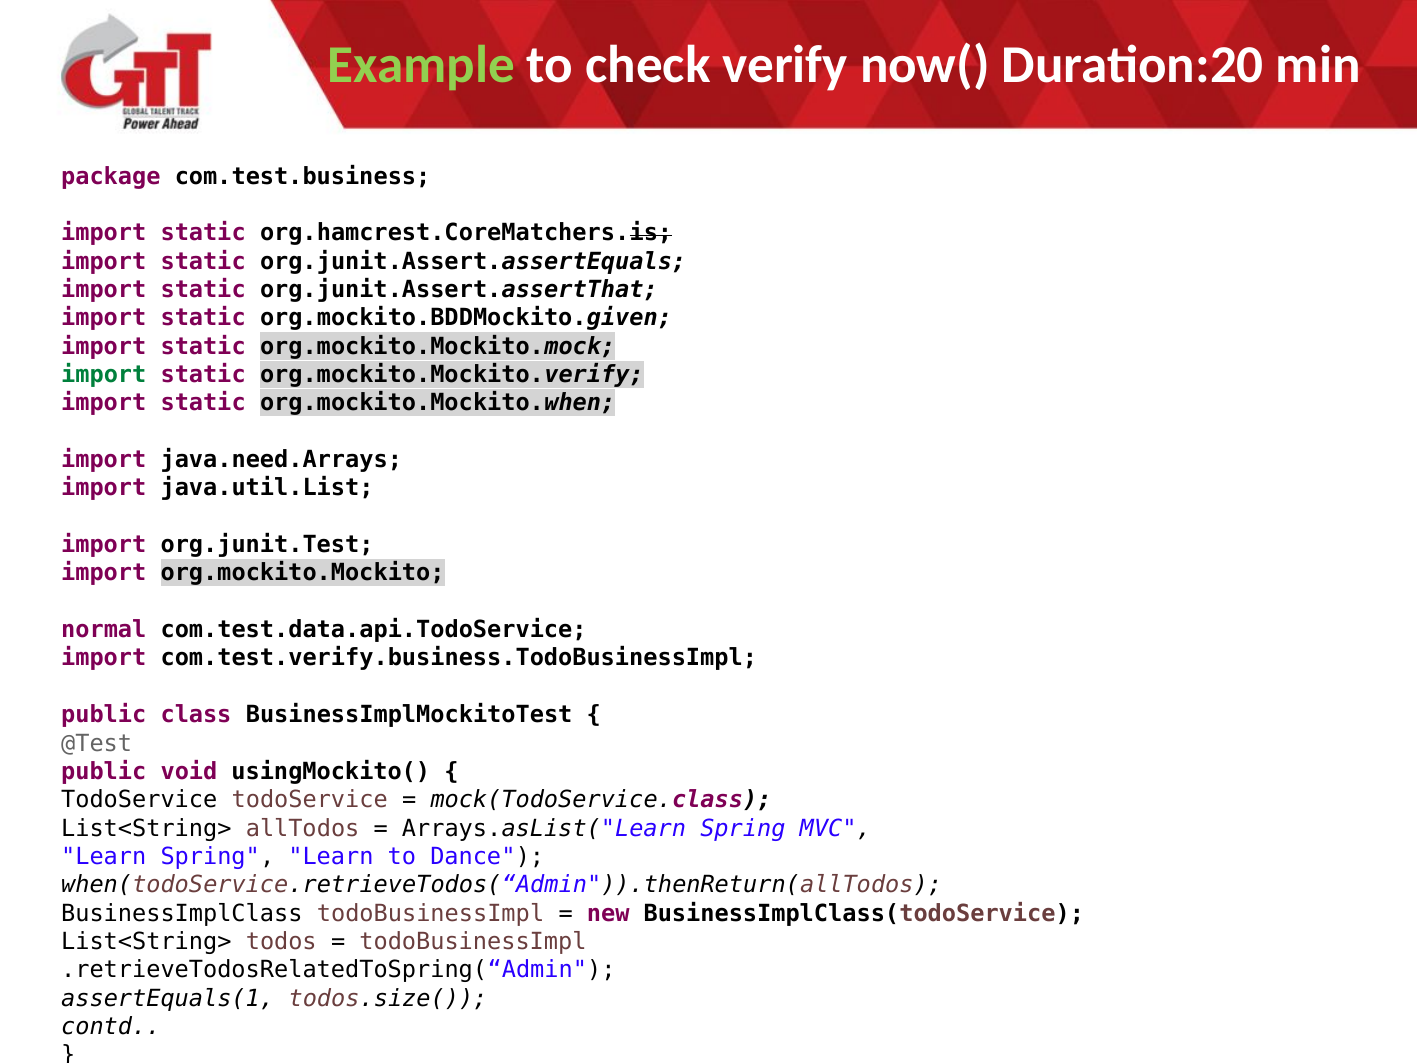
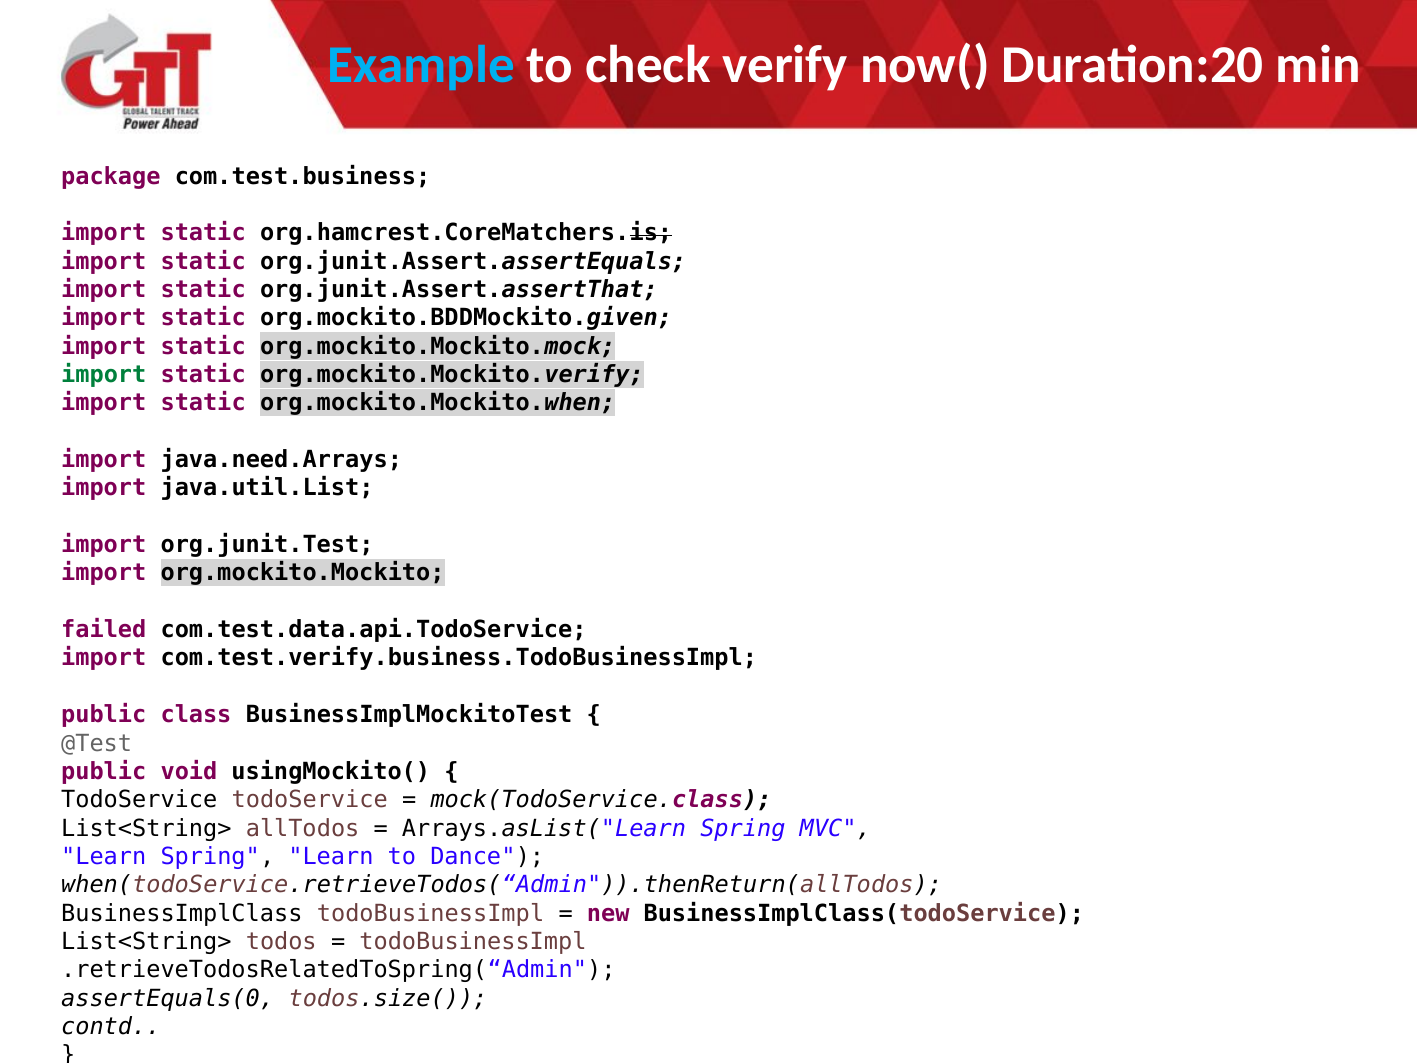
Example colour: light green -> light blue (421, 65)
normal: normal -> failed (104, 630)
assertEquals(1: assertEquals(1 -> assertEquals(0 (168, 998)
